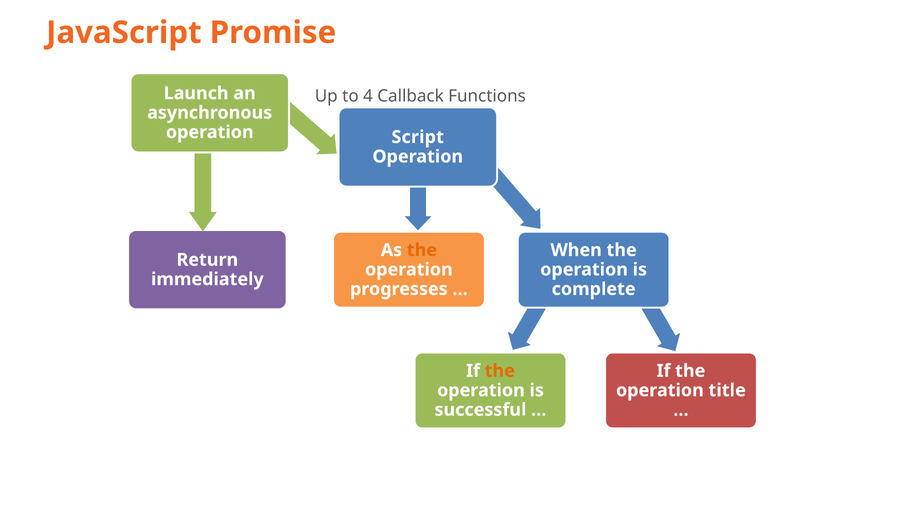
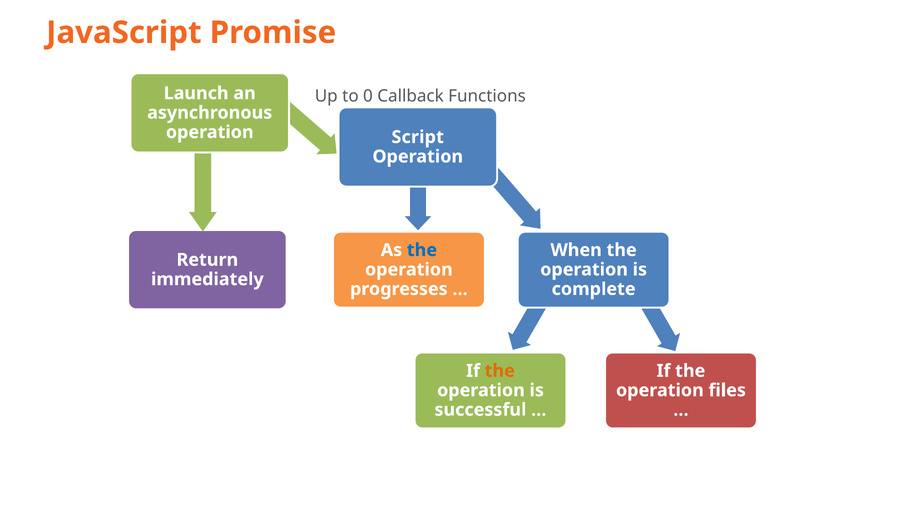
4: 4 -> 0 (368, 96)
the colour: orange -> blue (422, 250)
title: title -> files (727, 390)
